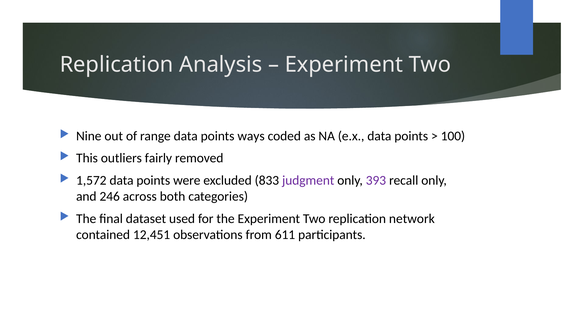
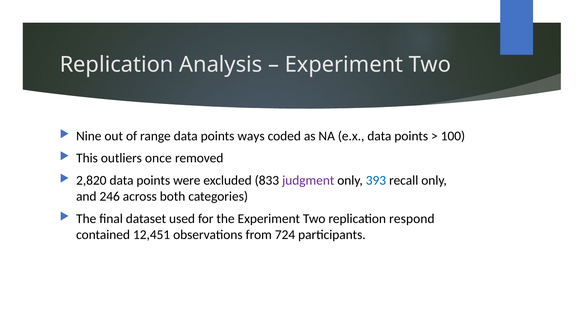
fairly: fairly -> once (158, 158)
1,572: 1,572 -> 2,820 (91, 180)
393 colour: purple -> blue (376, 180)
network: network -> respond (412, 218)
611: 611 -> 724 (285, 234)
